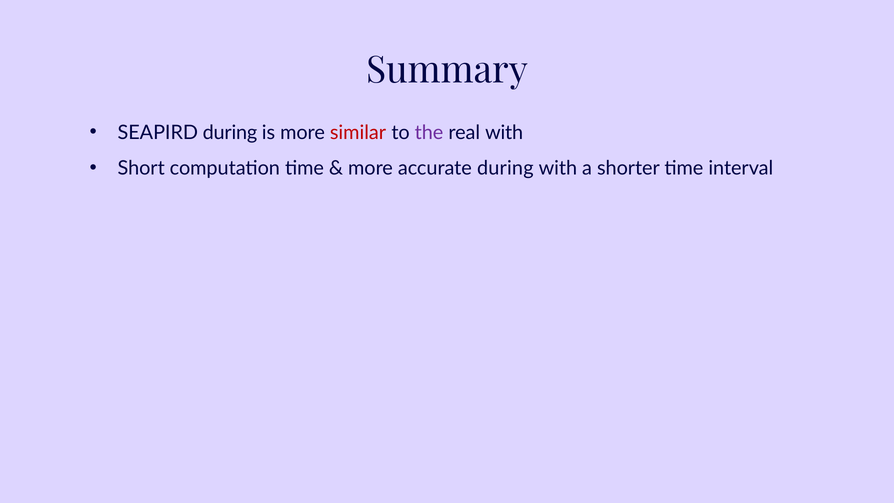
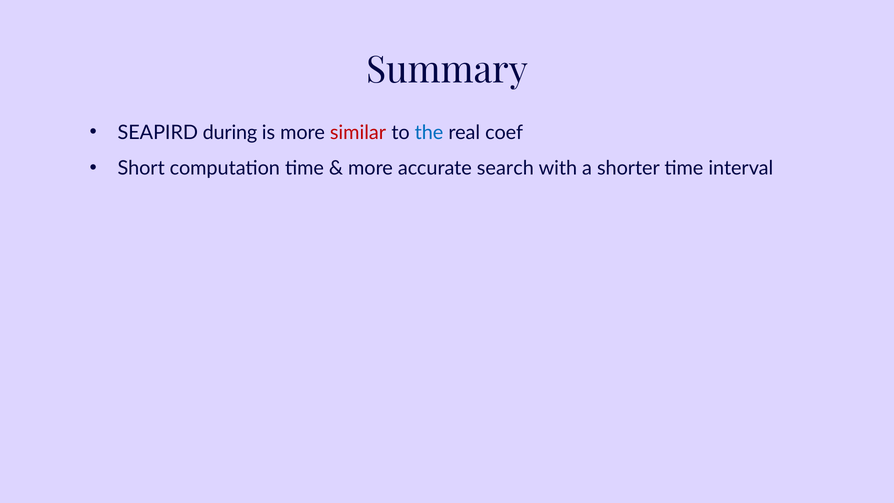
the colour: purple -> blue (429, 133)
real with: with -> coef (504, 133)
accurate during: during -> search (505, 168)
